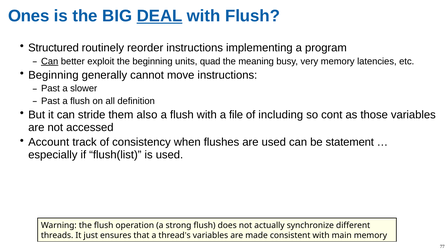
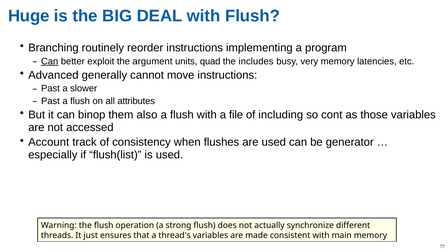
Ones: Ones -> Huge (29, 16)
DEAL underline: present -> none (160, 16)
Structured: Structured -> Branching (53, 48)
the beginning: beginning -> argument (152, 61)
meaning: meaning -> includes (256, 61)
Beginning: Beginning -> Advanced (53, 75)
definition: definition -> attributes (136, 101)
stride: stride -> binop (92, 115)
statement: statement -> generator (350, 142)
